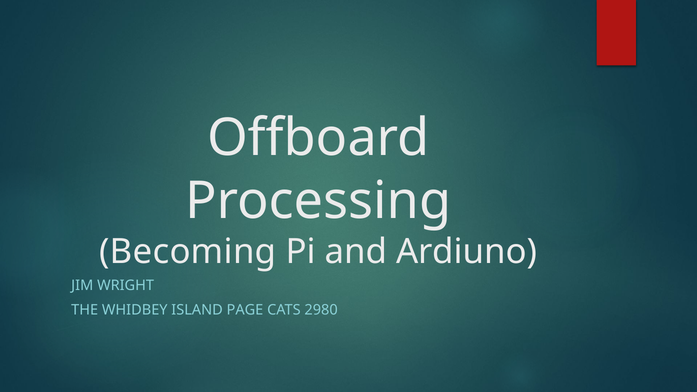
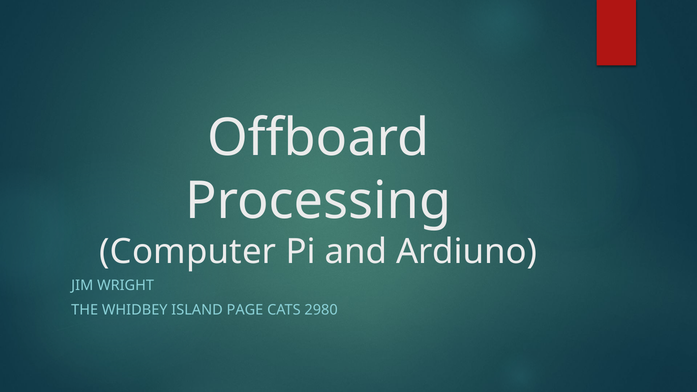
Becoming: Becoming -> Computer (188, 252)
